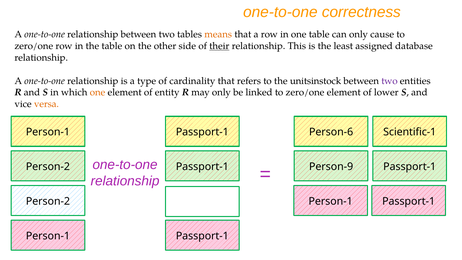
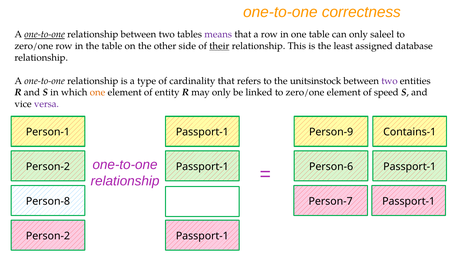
one-to-one underline: none -> present (45, 34)
means colour: orange -> purple (218, 34)
cause: cause -> saleel (382, 34)
lower: lower -> speed (386, 92)
versa colour: orange -> purple (46, 104)
Person-6: Person-6 -> Person-9 (331, 132)
Scientific-1: Scientific-1 -> Contains-1 (410, 132)
Person-9: Person-9 -> Person-6 (331, 167)
Person-2: Person-2 -> Person-8 (48, 201)
Person-1: Person-1 -> Person-7 (331, 201)
Person-1: Person-1 -> Person-2 (48, 236)
